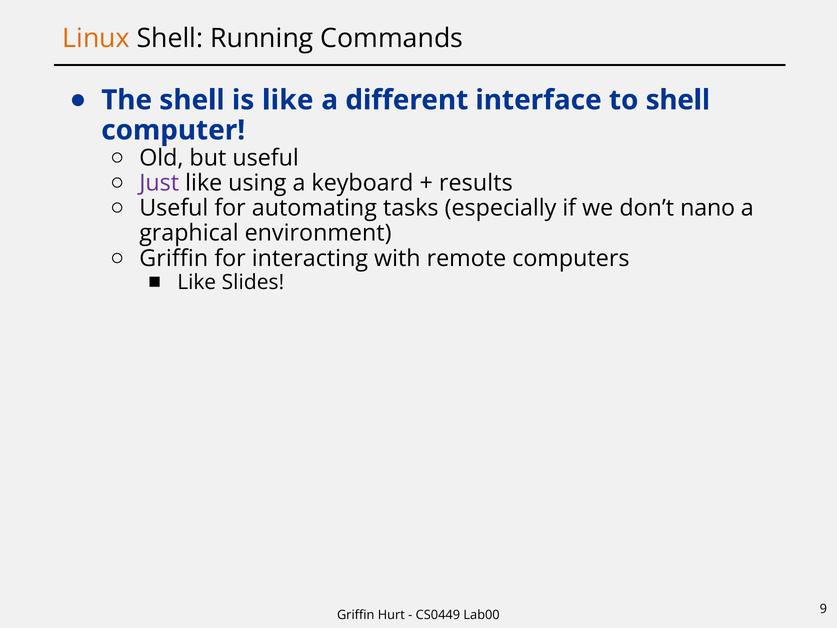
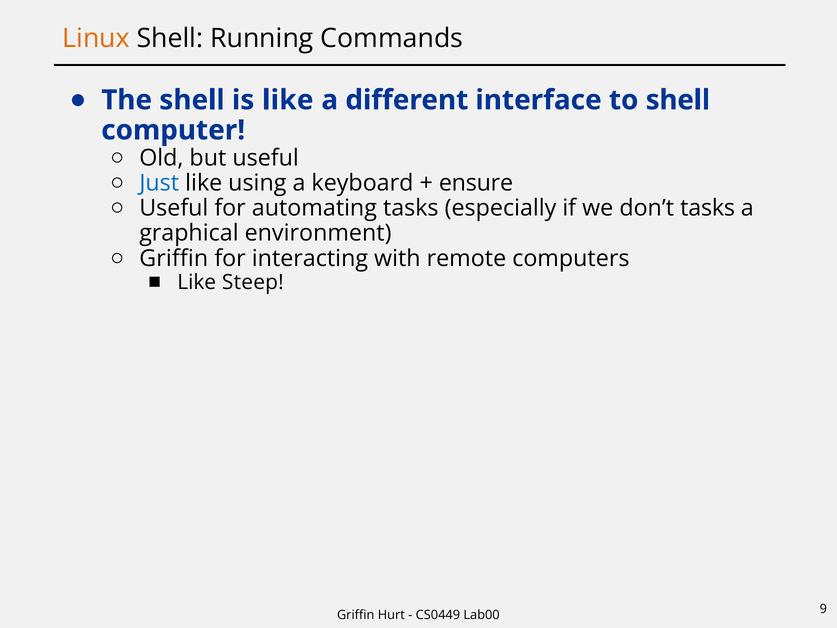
Just colour: purple -> blue (159, 183)
results: results -> ensure (476, 183)
don’t nano: nano -> tasks (708, 208)
Slides: Slides -> Steep (253, 282)
